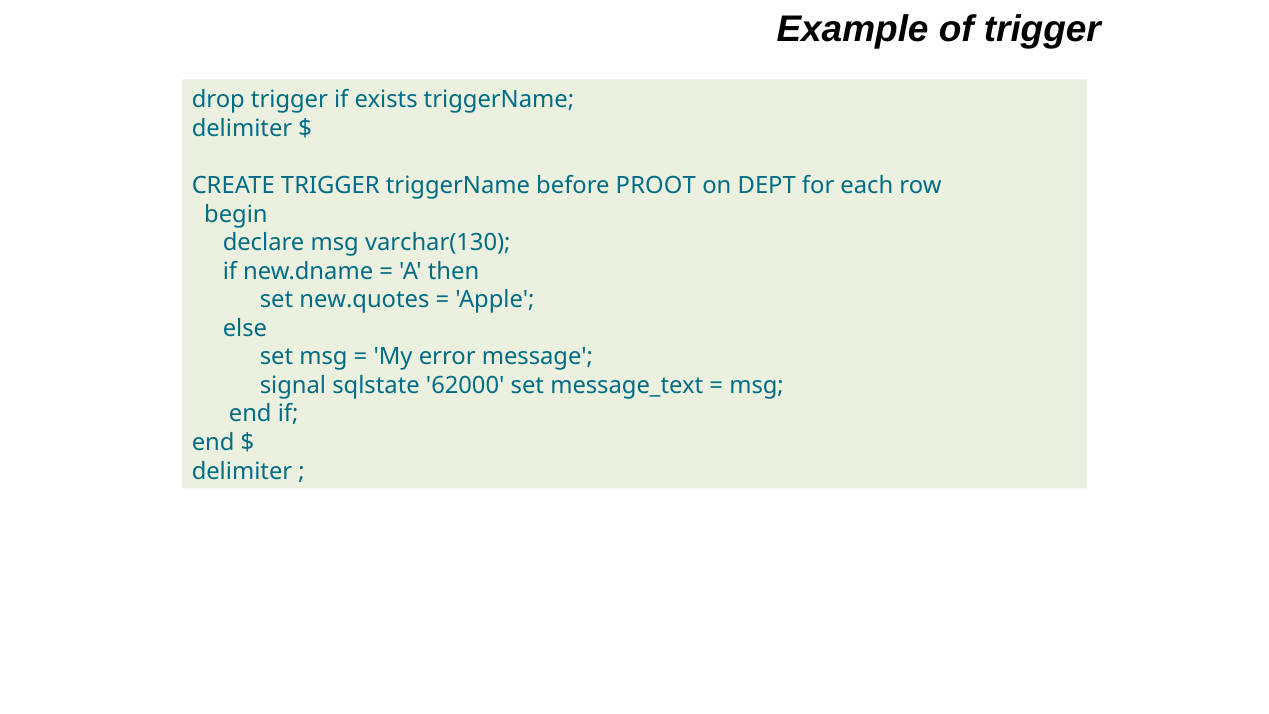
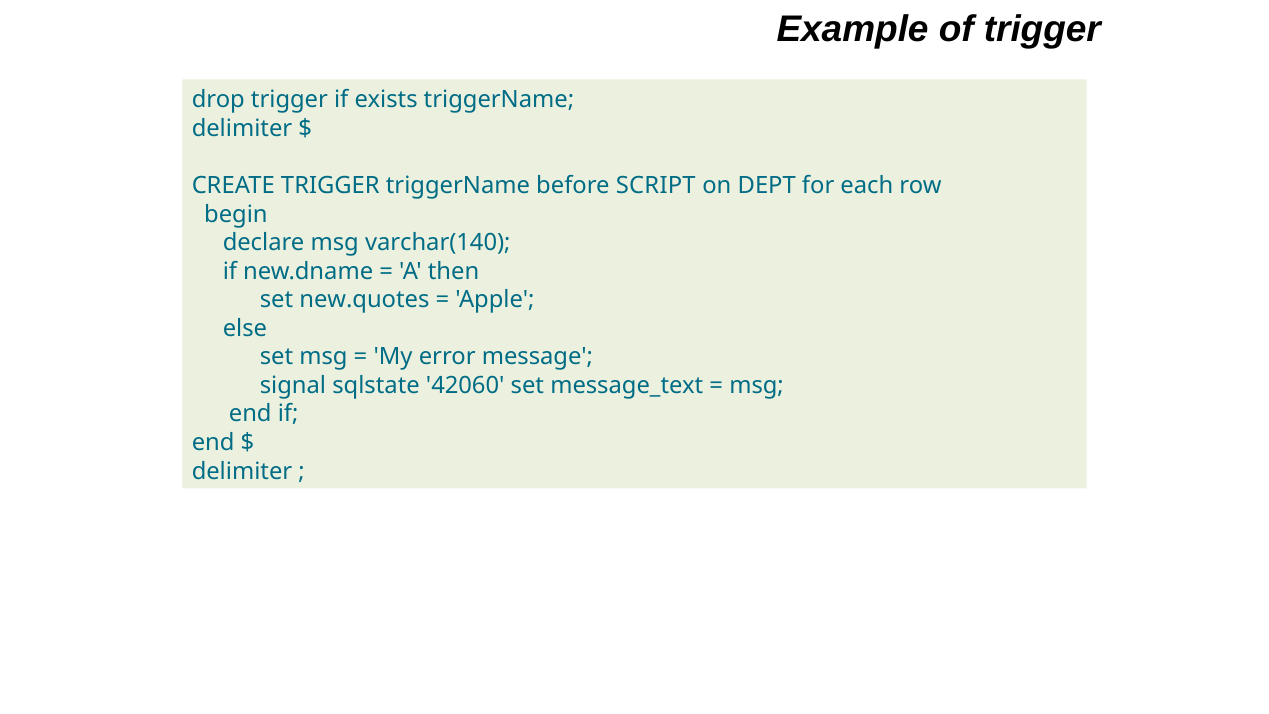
PROOT: PROOT -> SCRIPT (656, 186)
varchar(130: varchar(130 -> varchar(140 (438, 243)
62000: 62000 -> 42060 (465, 385)
